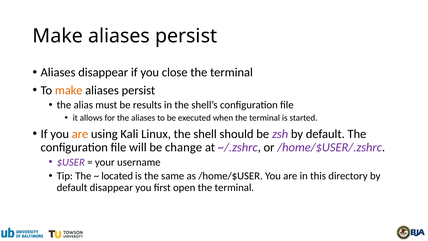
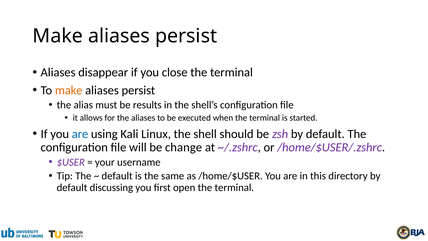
are colour: orange -> blue (80, 134)
located: located -> default (117, 176)
default disappear: disappear -> discussing (111, 187)
